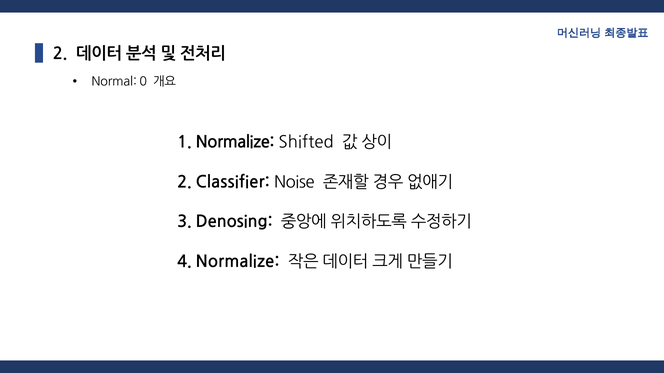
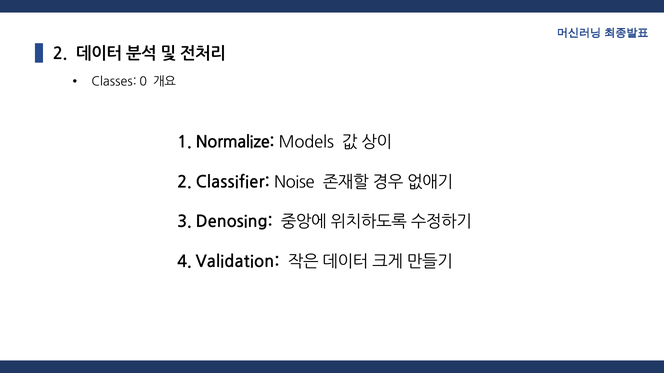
Normal: Normal -> Classes (114, 82)
Shifted: Shifted -> Models (306, 142)
4 Normalize: Normalize -> Validation (238, 262)
